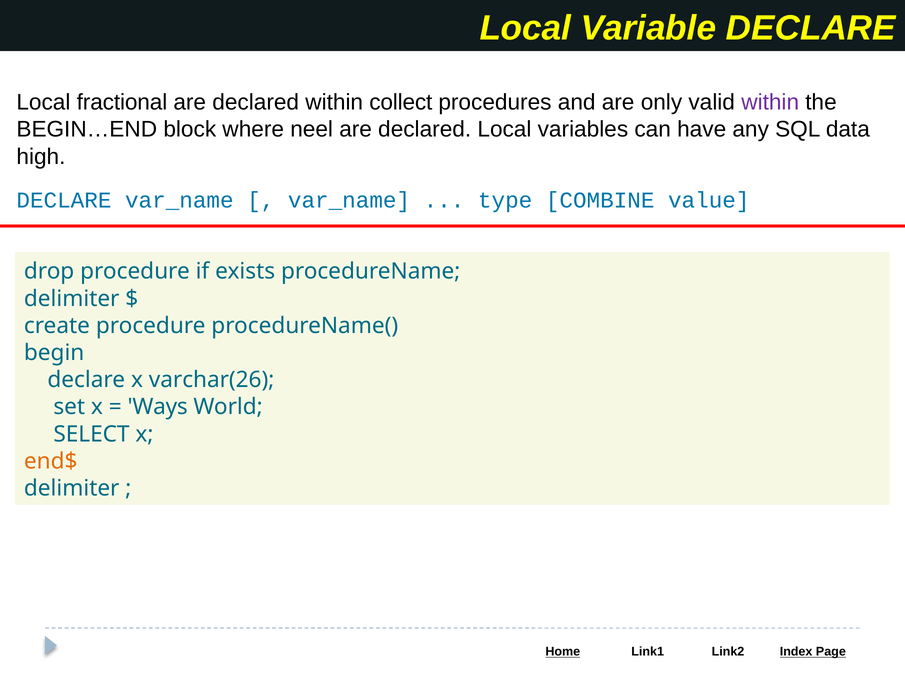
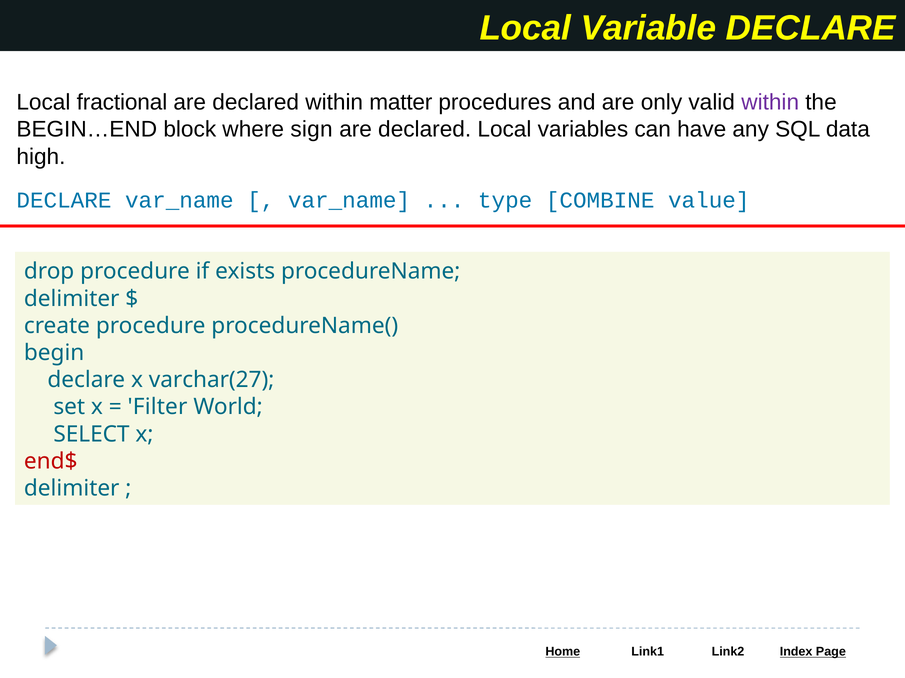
collect: collect -> matter (401, 103)
neel: neel -> sign (312, 130)
varchar(26: varchar(26 -> varchar(27 (212, 380)
Ways: Ways -> Filter (157, 407)
end$ colour: orange -> red (51, 462)
